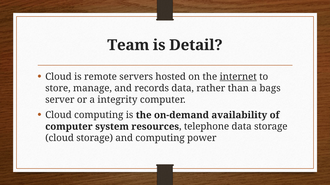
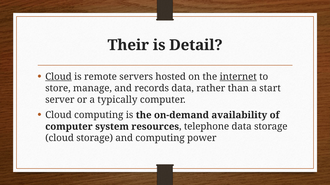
Team: Team -> Their (128, 45)
Cloud underline: none -> present (58, 77)
bags: bags -> start (270, 88)
integrity: integrity -> typically (117, 100)
